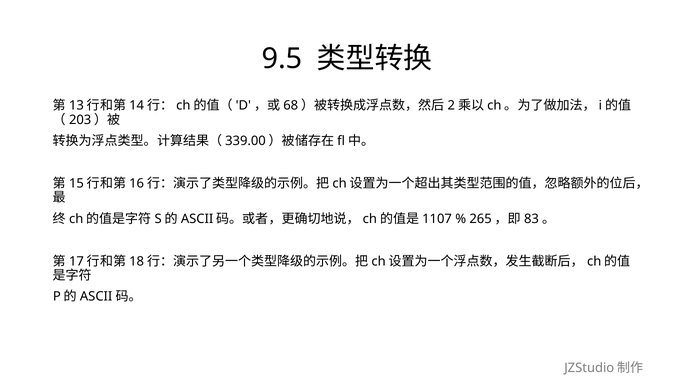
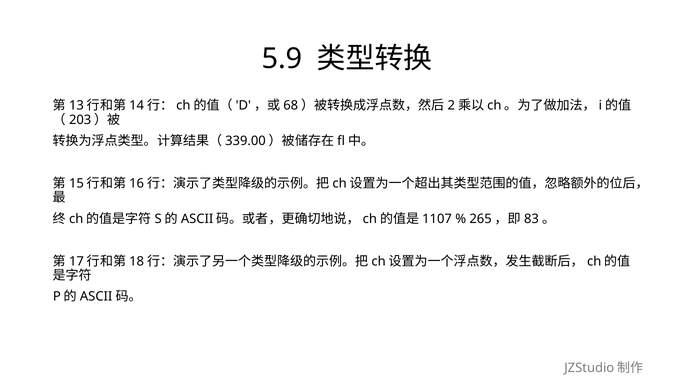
9.5: 9.5 -> 5.9 (282, 59)
